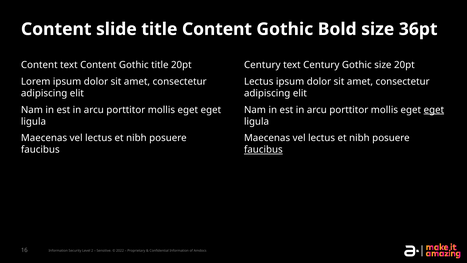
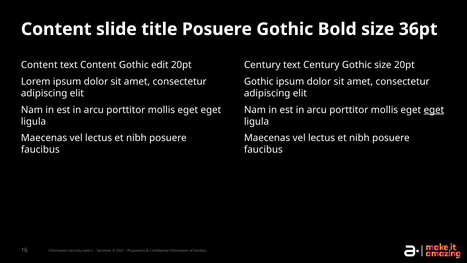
title Content: Content -> Posuere (217, 29)
Gothic title: title -> edit (160, 65)
Lectus: Lectus -> Gothic (259, 81)
faucibus underline: present -> none (263, 150)
